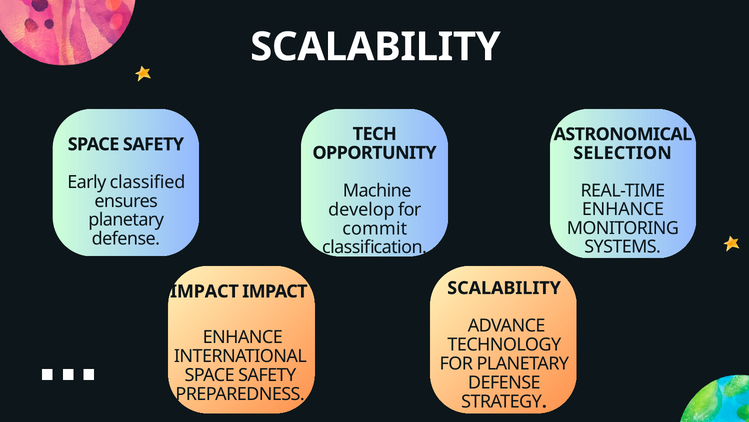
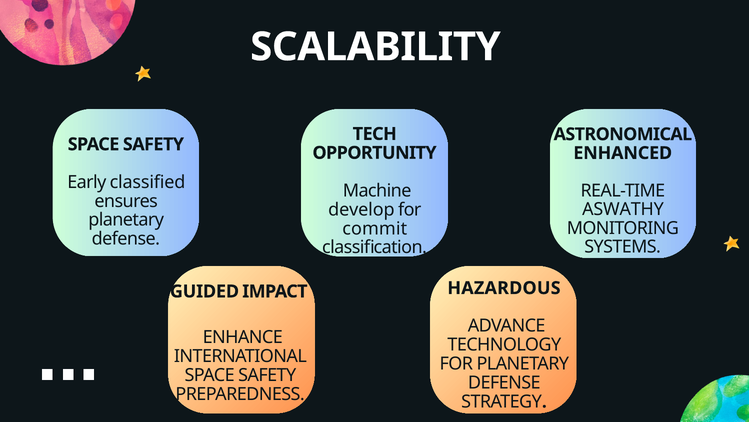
SELECTION: SELECTION -> ENHANCED (623, 153)
ENHANCE: ENHANCE -> ASWATHY (623, 209)
SCALABILITY: SCALABILITY -> HAZARDOUS (504, 288)
IMPACT: IMPACT -> GUIDED (204, 291)
